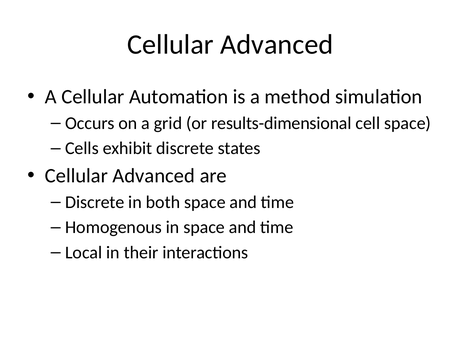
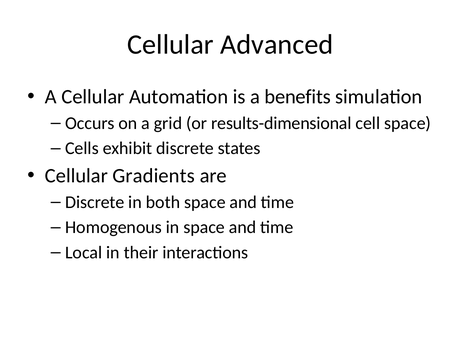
method: method -> benefits (298, 97)
Advanced: Advanced -> Gradients (154, 176)
